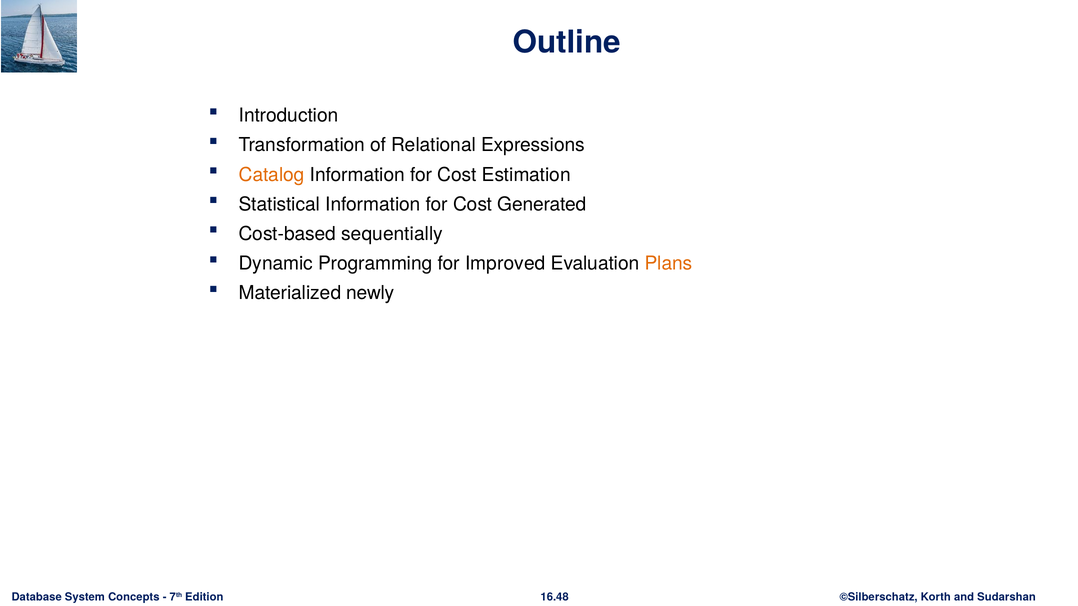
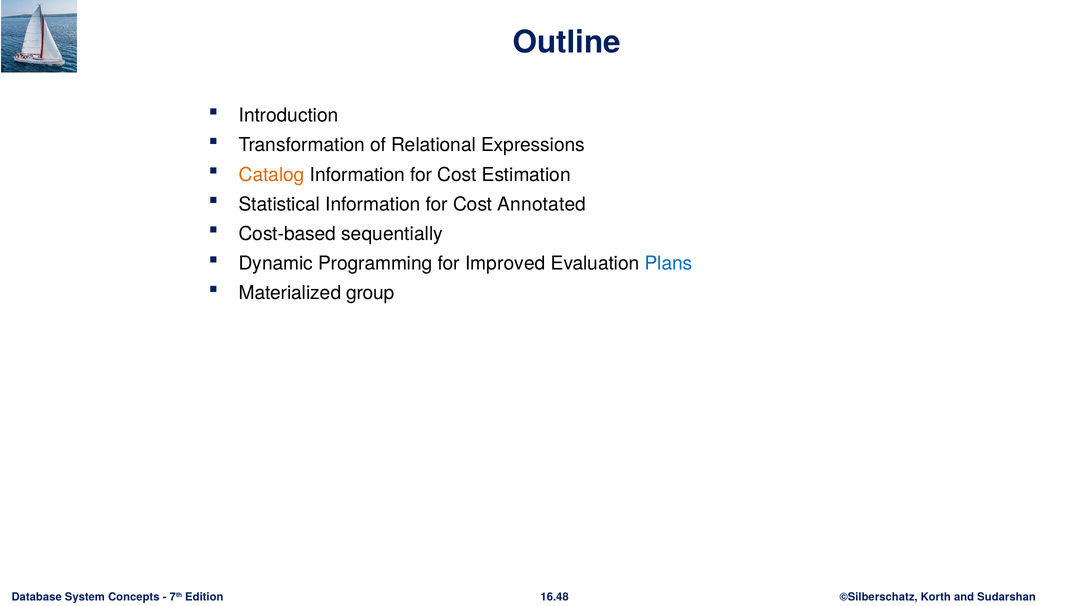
Generated: Generated -> Annotated (542, 204)
Plans colour: orange -> blue (669, 264)
newly: newly -> group (370, 293)
